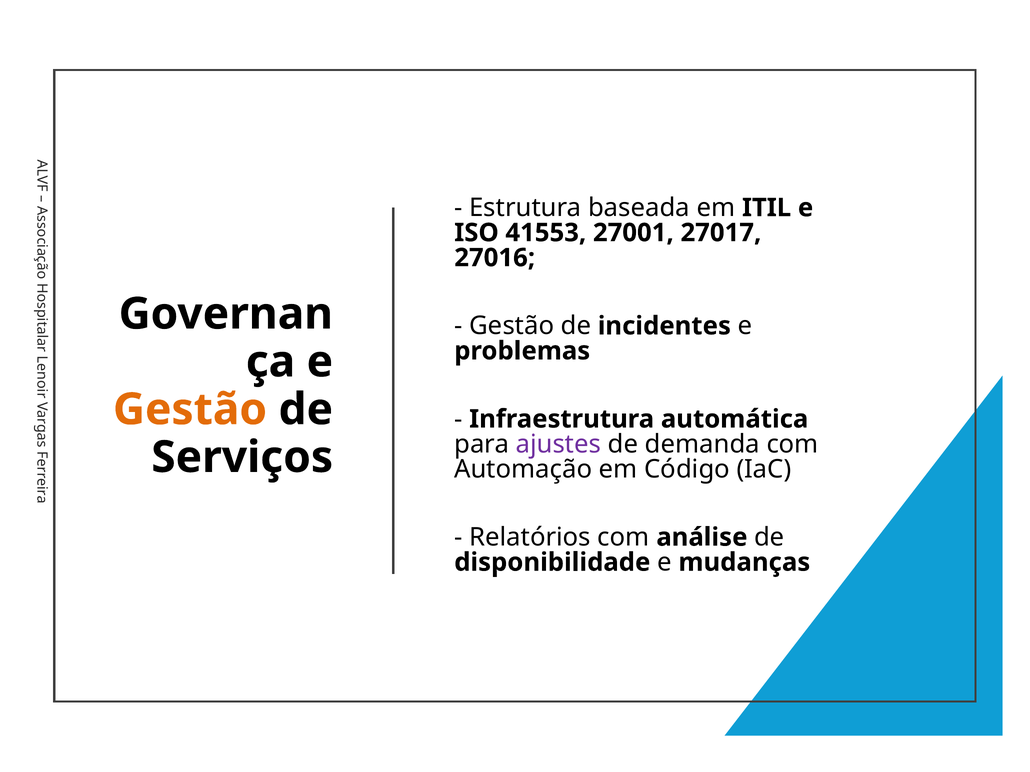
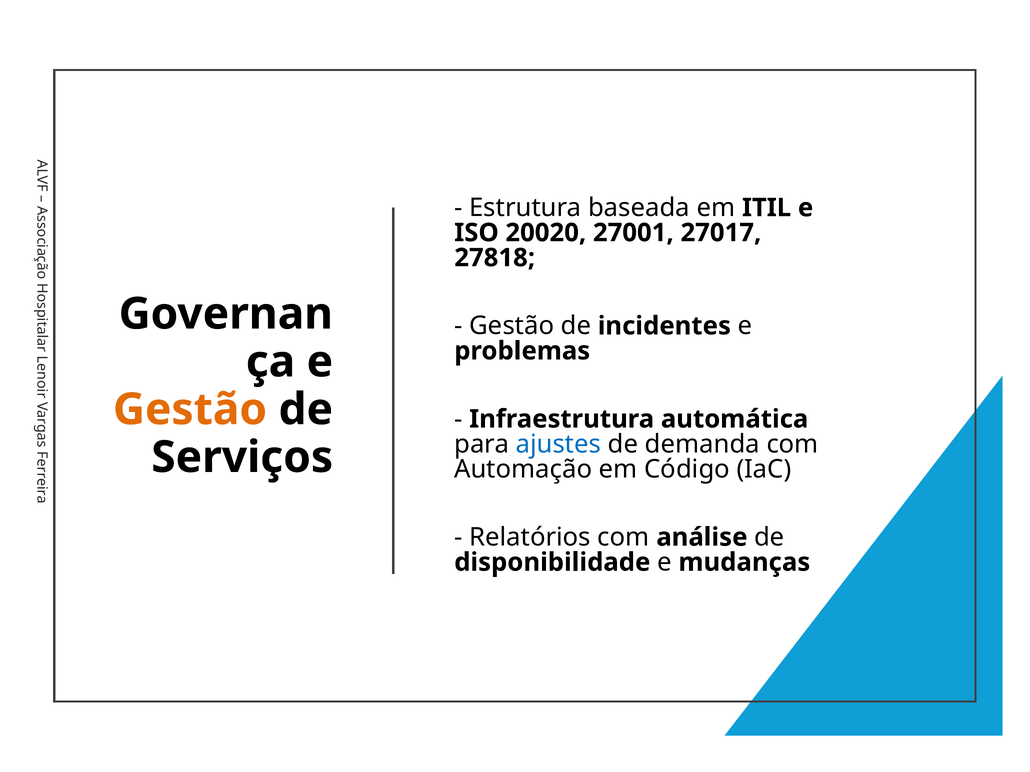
41553: 41553 -> 20020 (546, 233)
27016: 27016 -> 27818 (495, 258)
ajustes colour: purple -> blue (558, 444)
